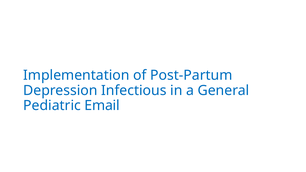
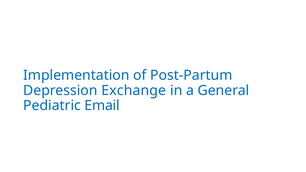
Infectious: Infectious -> Exchange (134, 91)
